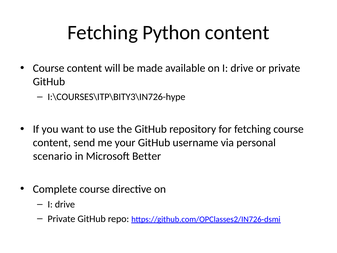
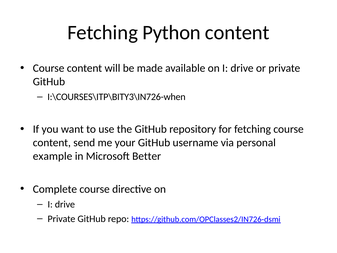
I:\COURSES\ITP\BITY3\IN726-hype: I:\COURSES\ITP\BITY3\IN726-hype -> I:\COURSES\ITP\BITY3\IN726-when (117, 97)
scenario: scenario -> example (53, 156)
